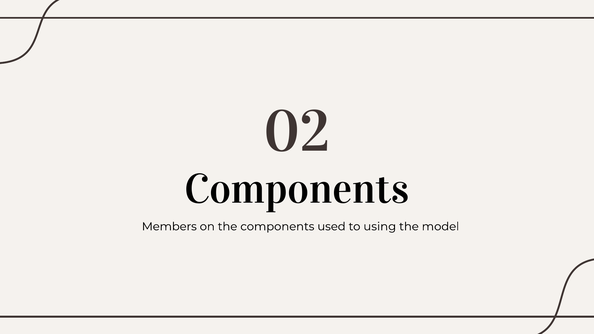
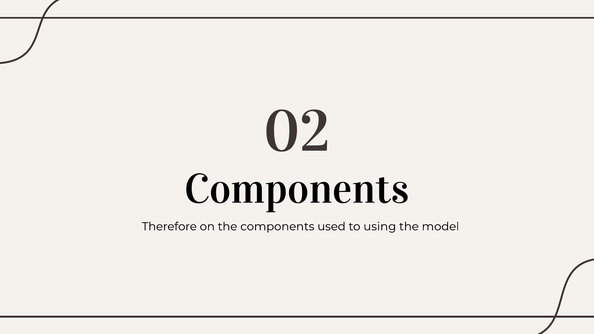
Members: Members -> Therefore (169, 227)
